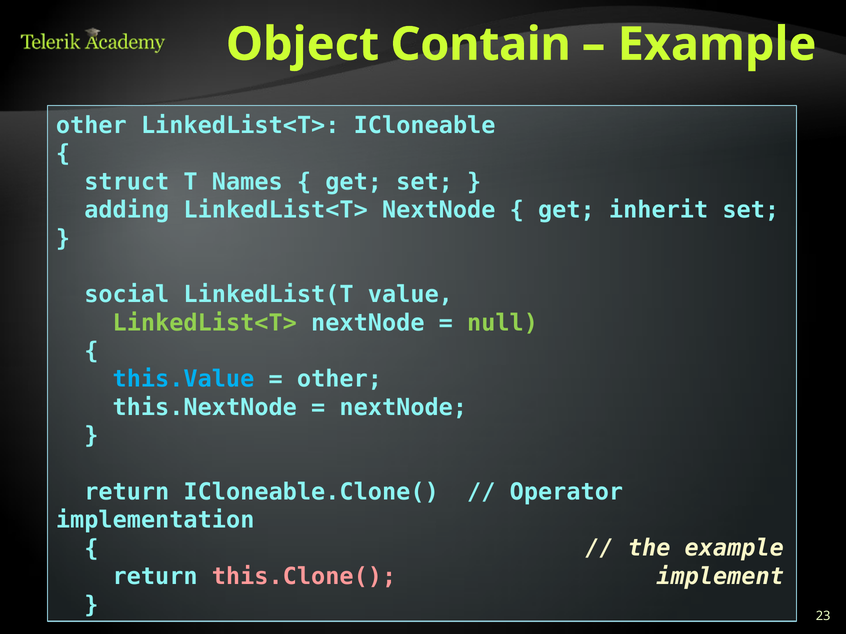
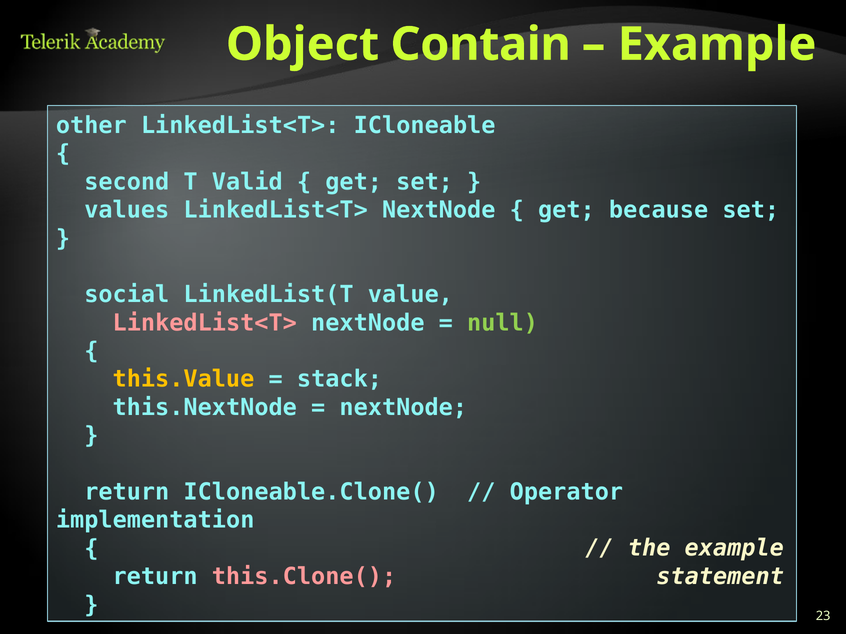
struct: struct -> second (127, 182)
Names: Names -> Valid (247, 182)
adding: adding -> values (127, 210)
inherit: inherit -> because (659, 210)
LinkedList<T> colour: light green -> pink (205, 323)
this.Value colour: light blue -> yellow (183, 380)
other: other -> stack (339, 380)
implement: implement -> statement (720, 577)
